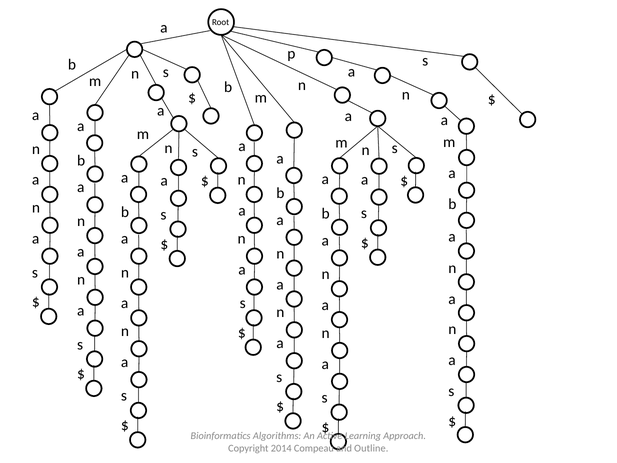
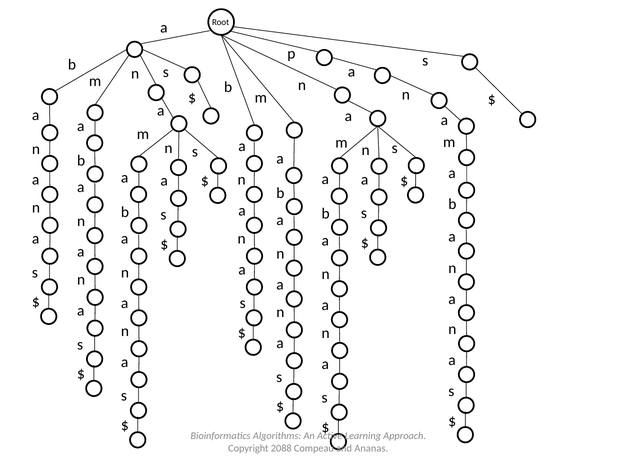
2014: 2014 -> 2088 (281, 448)
Outline: Outline -> Ananas (371, 448)
